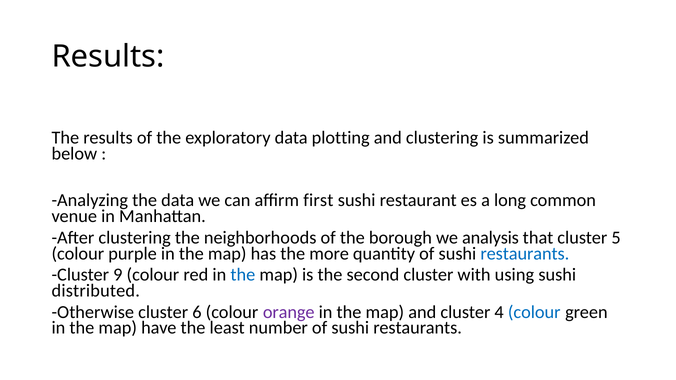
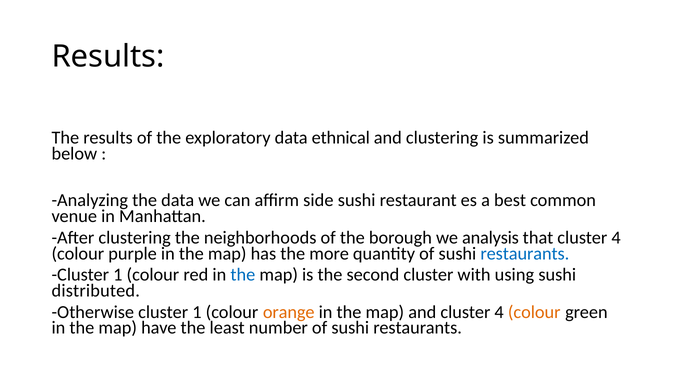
plotting: plotting -> ethnical (341, 138)
first: first -> side (318, 201)
long: long -> best (510, 201)
that cluster 5: 5 -> 4 (616, 238)
9: 9 -> 1 (118, 275)
Otherwise cluster 6: 6 -> 1 (197, 312)
orange colour: purple -> orange (289, 312)
colour colour: blue -> orange (534, 312)
